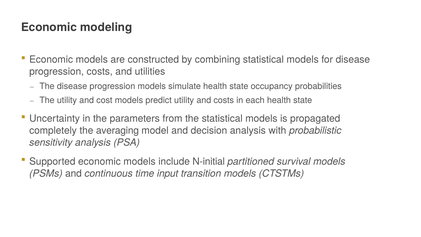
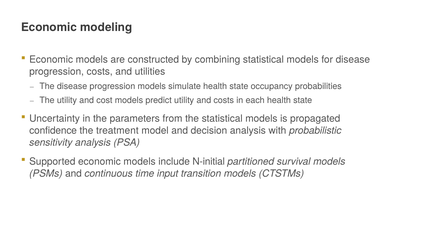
completely: completely -> confidence (53, 131)
averaging: averaging -> treatment (117, 131)
